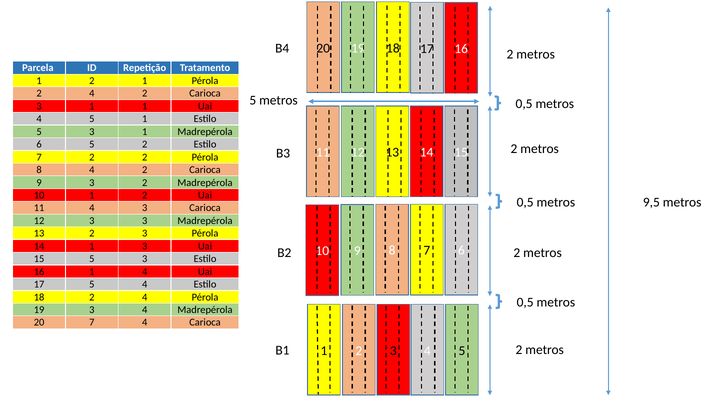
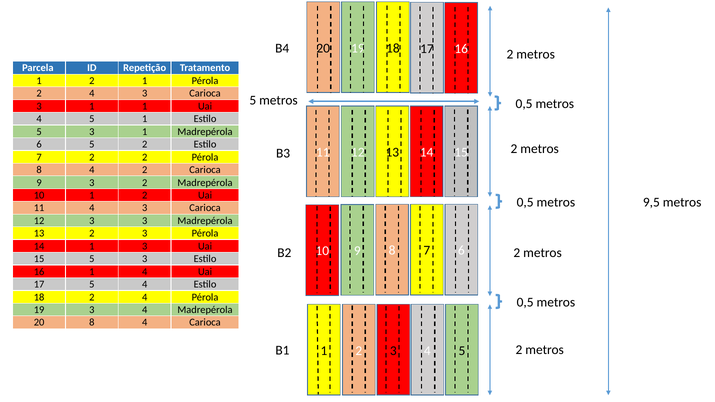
2 4 2: 2 -> 3 (145, 94)
20 7: 7 -> 8 (92, 323)
